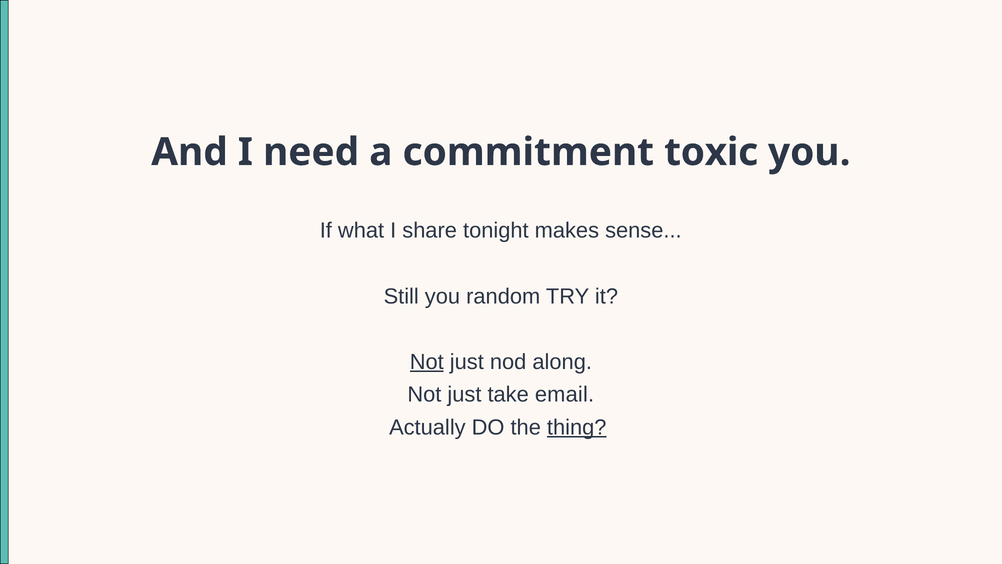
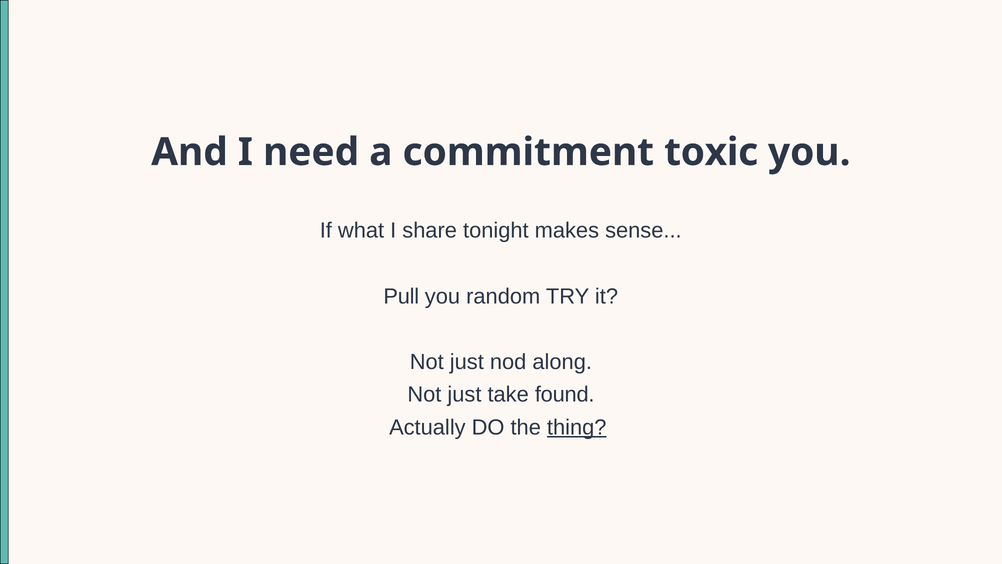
Still: Still -> Pull (401, 296)
Not underline: present -> none (427, 362)
email: email -> found (565, 394)
